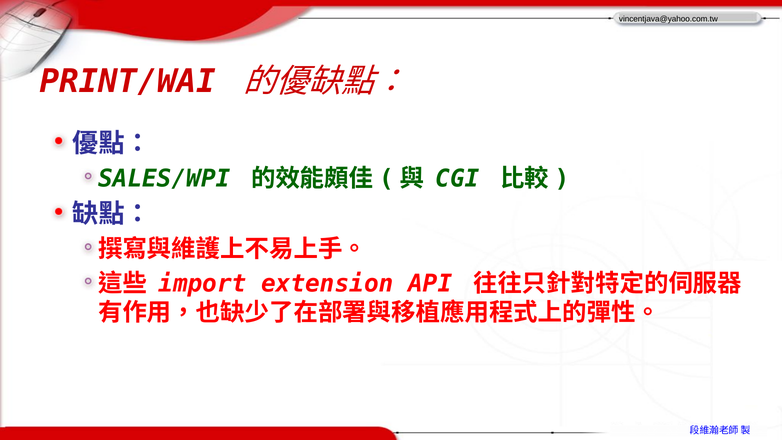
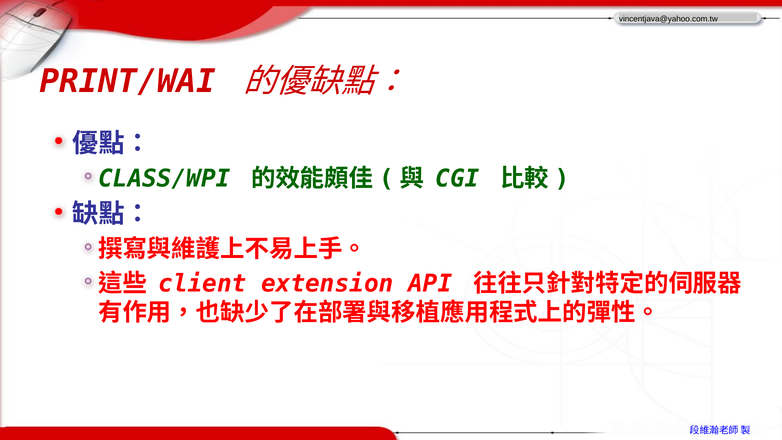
SALES/WPI: SALES/WPI -> CLASS/WPI (164, 178)
import: import -> client (202, 283)
